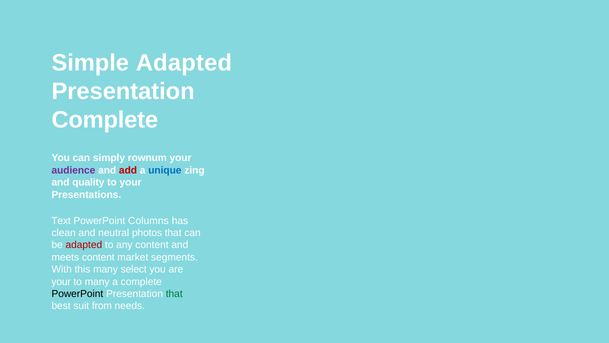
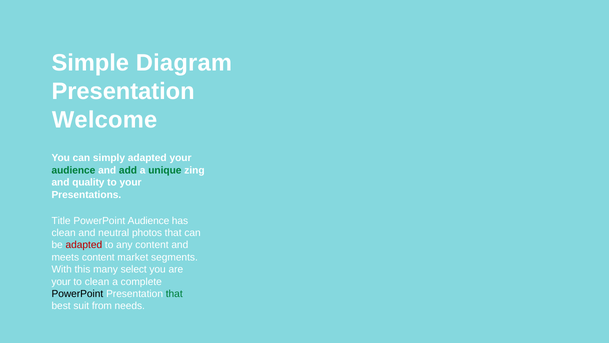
Simple Adapted: Adapted -> Diagram (184, 63)
Complete: Complete -> Welcome (105, 120)
simply rownum: rownum -> adapted (147, 158)
audience colour: purple -> green (73, 170)
add colour: red -> green (128, 170)
unique colour: blue -> green (165, 170)
Text: Text -> Title (61, 220)
PowerPoint Columns: Columns -> Audience (149, 220)
to many: many -> clean (97, 281)
